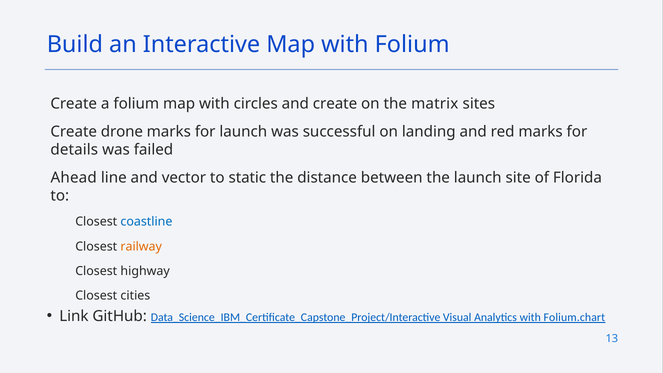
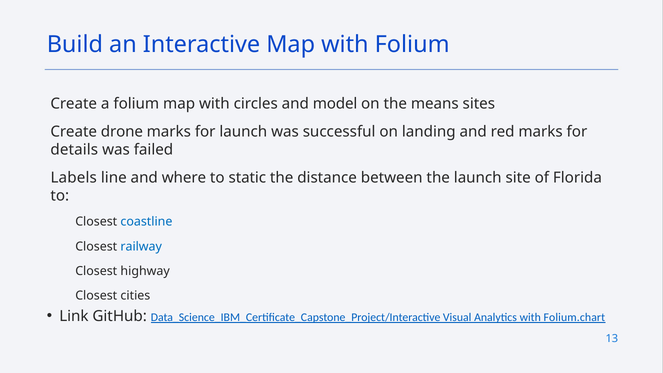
and create: create -> model (335, 104)
matrix: matrix -> means (435, 104)
Ahead: Ahead -> Labels (74, 178)
vector: vector -> where (184, 178)
railway colour: orange -> blue (141, 246)
